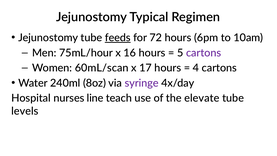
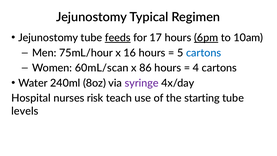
72: 72 -> 17 (156, 38)
6pm underline: none -> present (206, 38)
cartons colour: purple -> blue (204, 53)
17: 17 -> 86 (145, 68)
line: line -> risk (95, 98)
elevate: elevate -> starting (202, 98)
